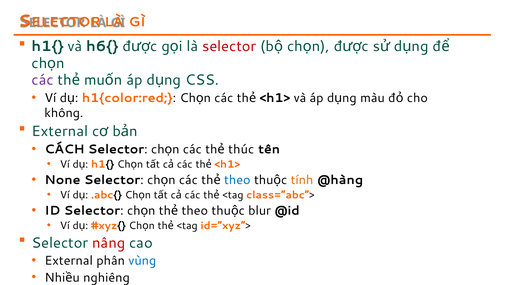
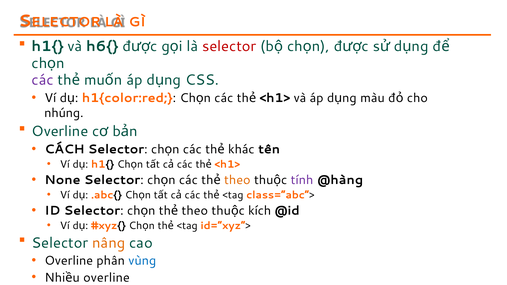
không: không -> nhúng (64, 113)
External: External -> Overline (60, 131)
thúc: thúc -> khác (241, 149)
theo colour: blue -> orange (237, 180)
tính colour: orange -> purple (302, 180)
blur: blur -> kích (260, 211)
nâng colour: red -> orange (109, 243)
External: External -> Overline (69, 261)
nghiêng: nghiêng -> overline (106, 278)
